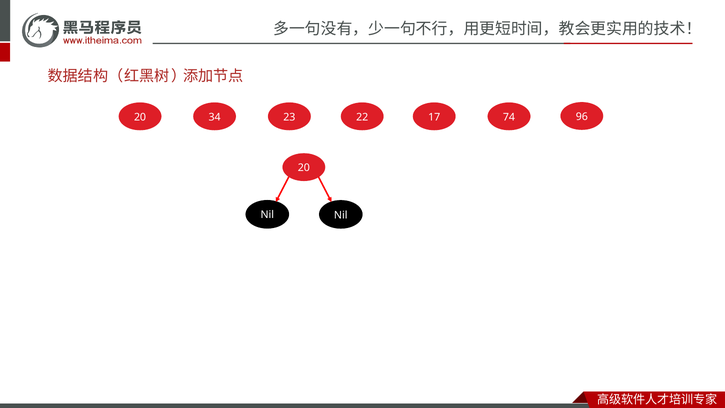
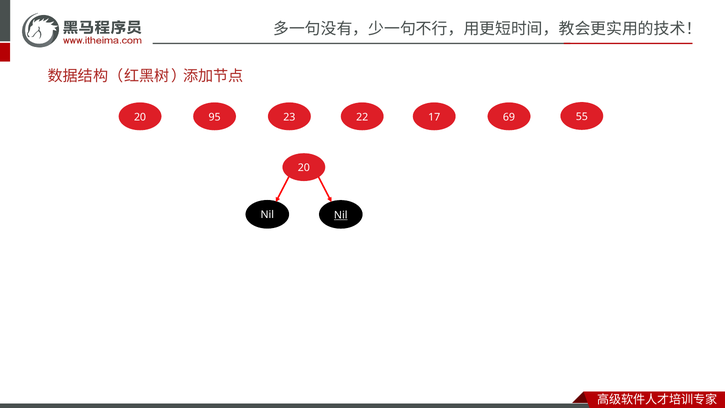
34: 34 -> 95 (215, 117)
74: 74 -> 69 (509, 117)
96: 96 -> 55 (582, 117)
Nil underline: none -> present (341, 215)
